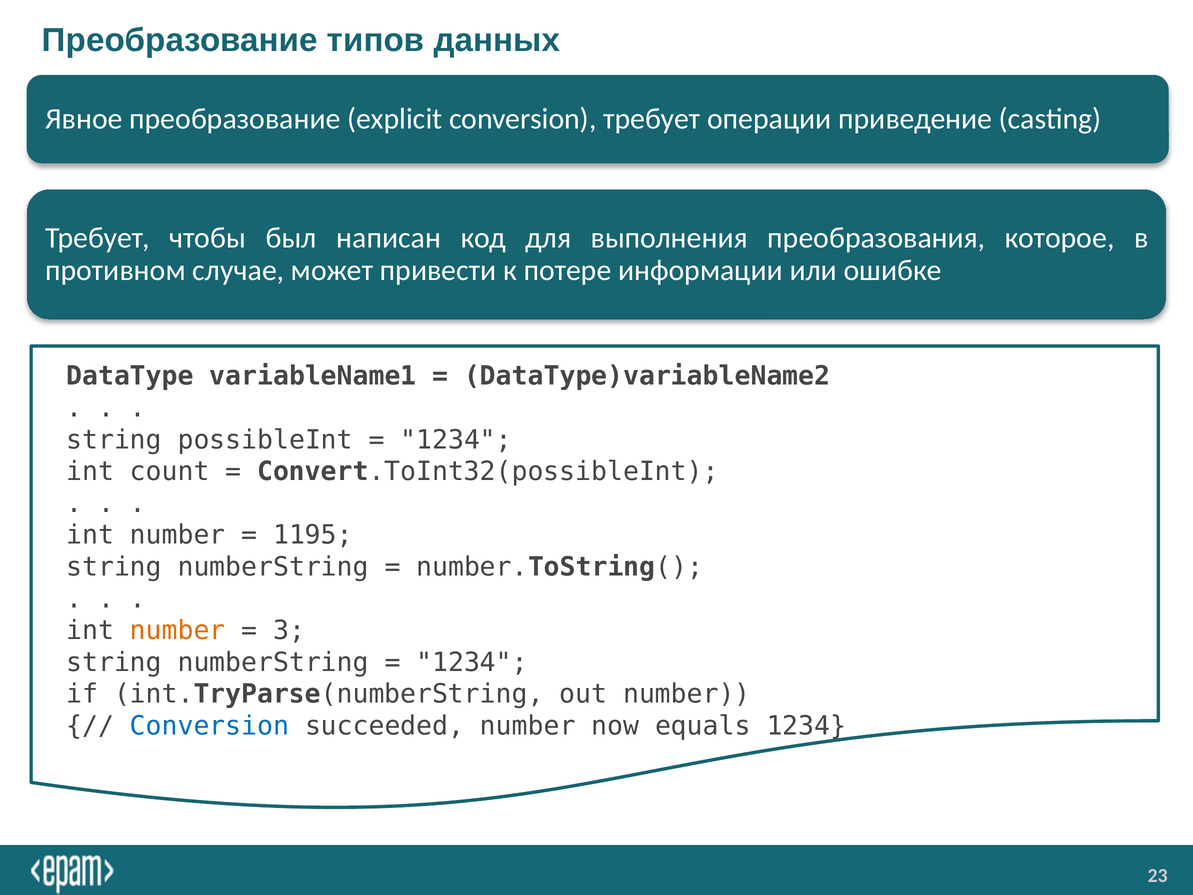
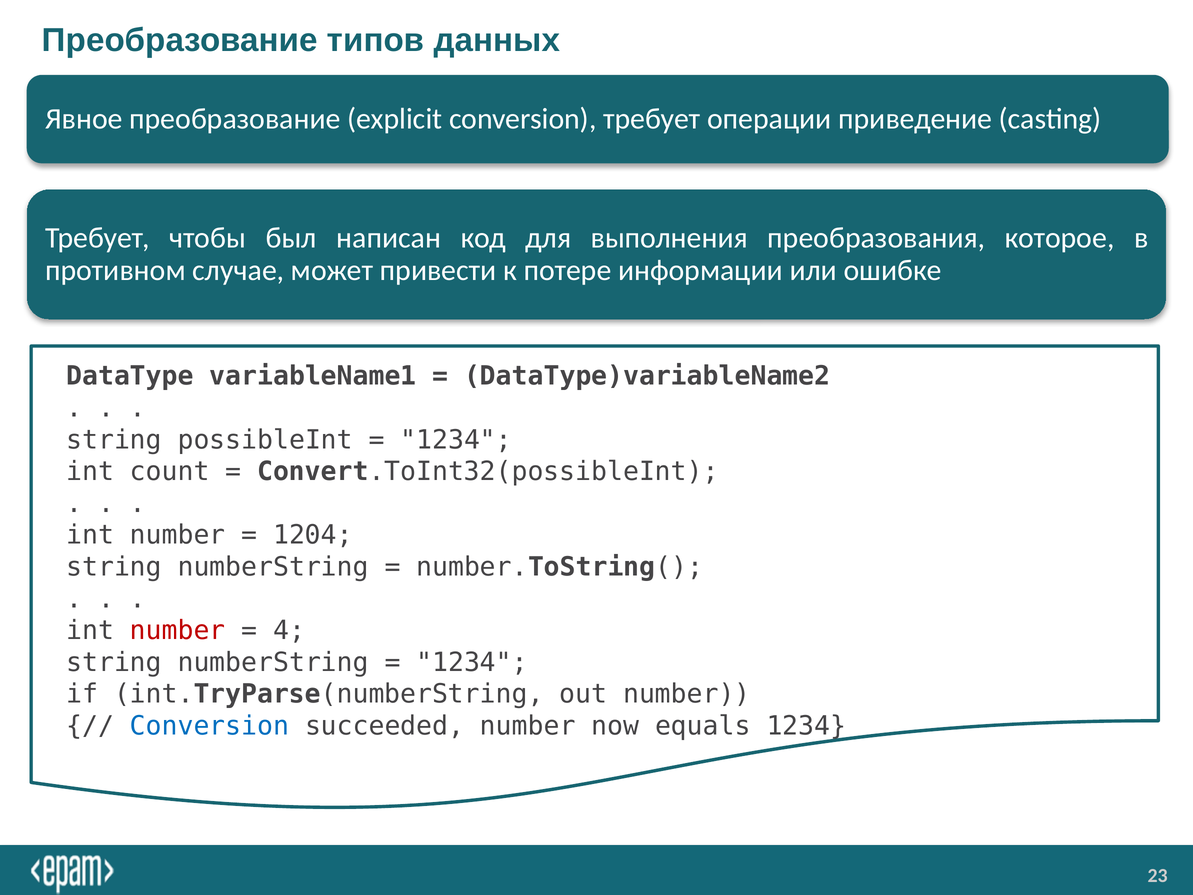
1195: 1195 -> 1204 (313, 535)
number colour: orange -> red (178, 630)
3: 3 -> 4 (289, 630)
